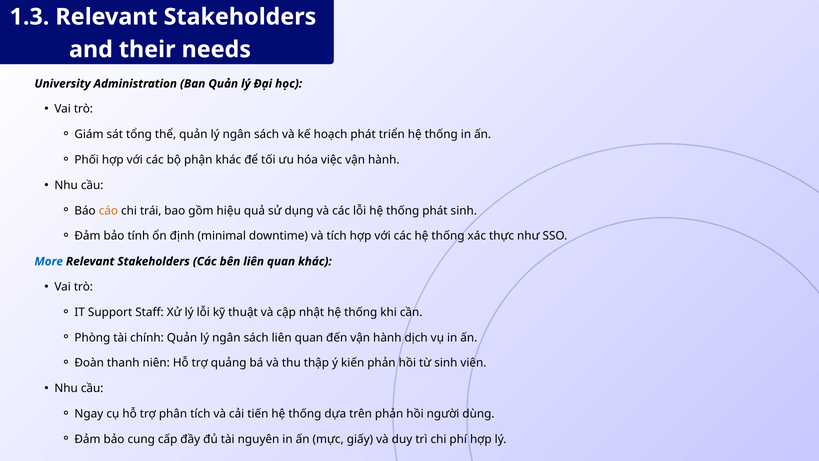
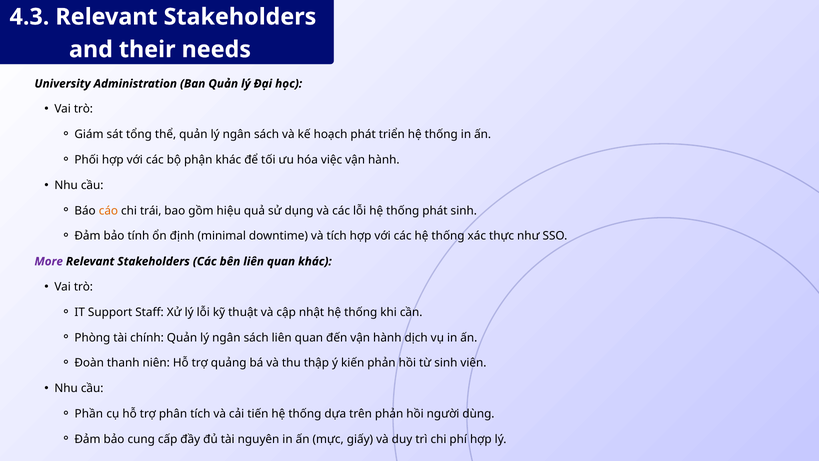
1.3: 1.3 -> 4.3 (29, 17)
More colour: blue -> purple (49, 261)
Ngay: Ngay -> Phần (89, 414)
